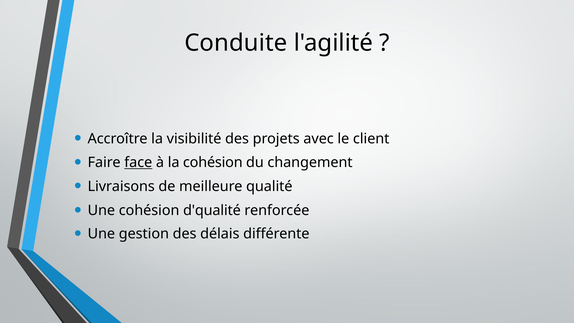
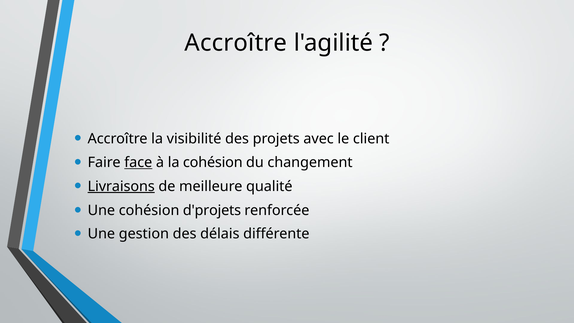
Conduite: Conduite -> Accroître (236, 43)
Livraisons underline: none -> present (121, 186)
d'qualité: d'qualité -> d'projets (212, 210)
